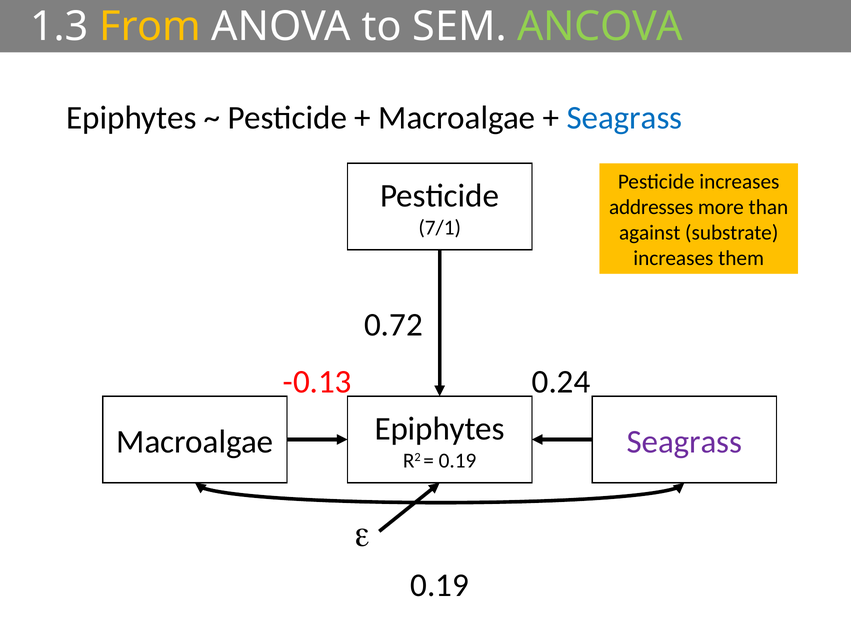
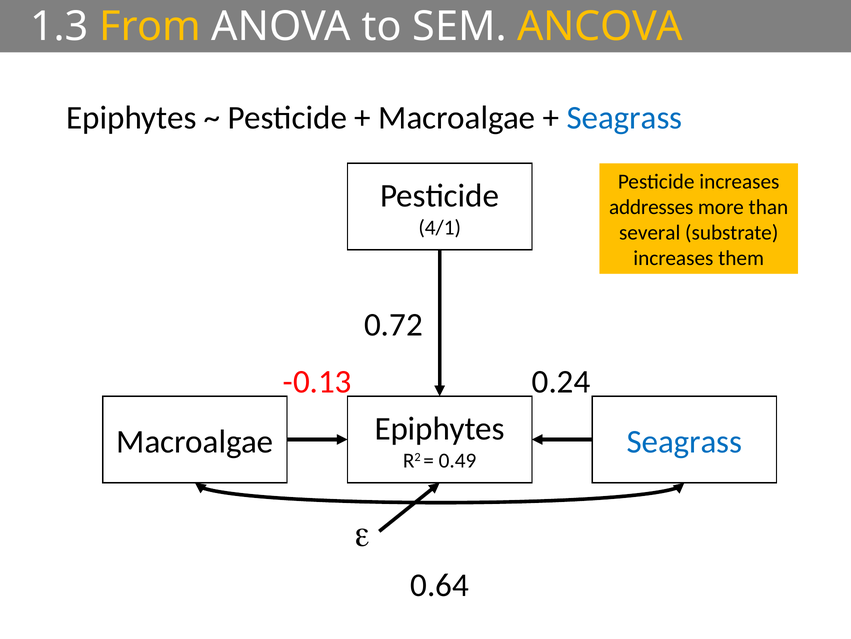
ANCOVA colour: light green -> yellow (600, 26)
7/1: 7/1 -> 4/1 (440, 228)
against: against -> several (650, 233)
Seagrass colour: purple -> blue (684, 441)
0.19: 0.19 -> 0.49 (457, 460)
0.19: 0.19 -> 0.64 (440, 585)
